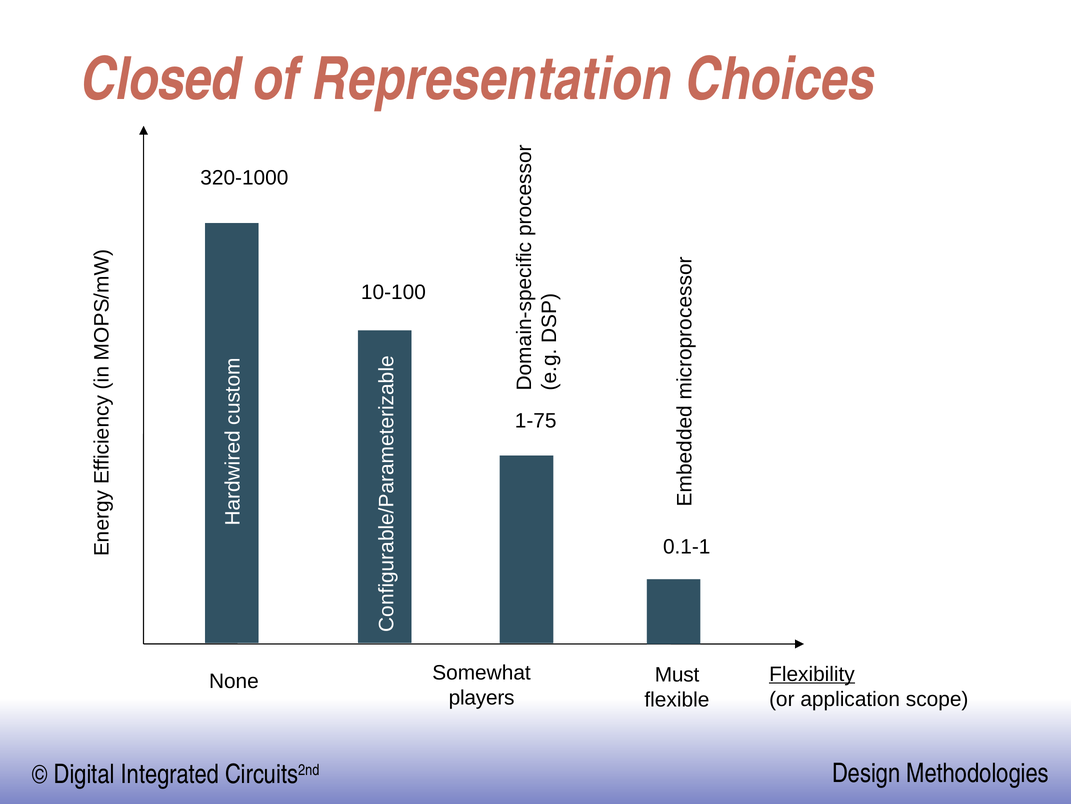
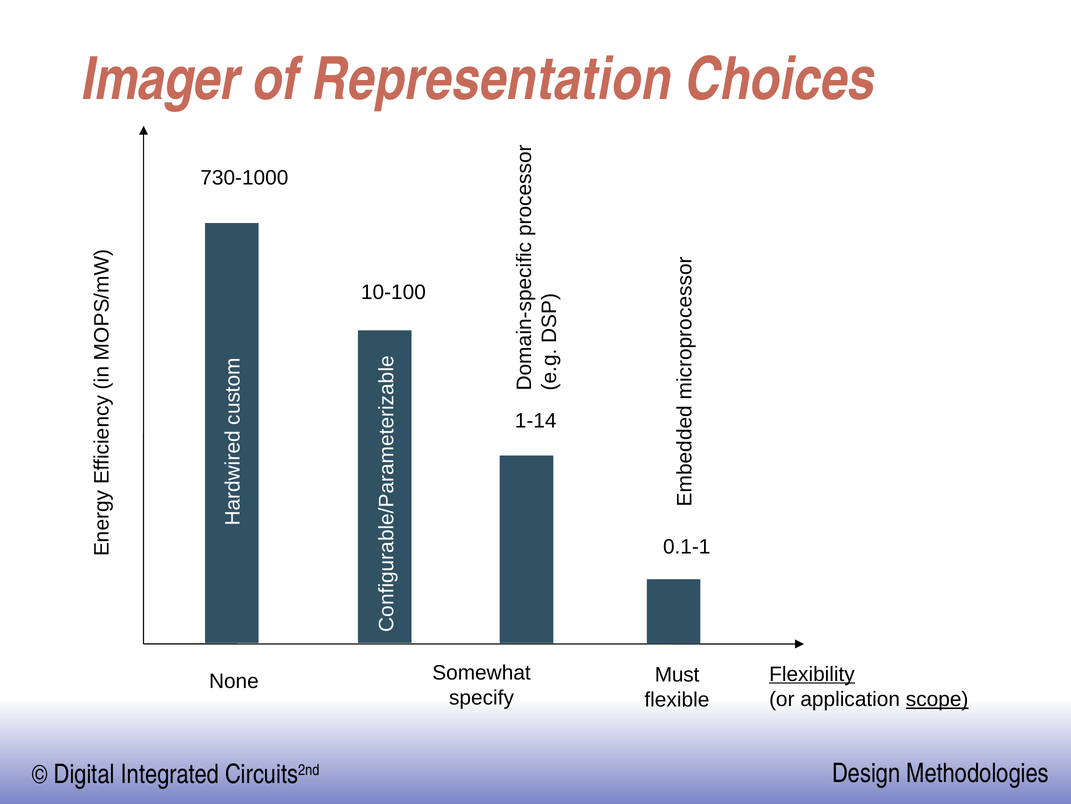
Closed: Closed -> Imager (161, 79)
320-1000: 320-1000 -> 730-1000 (244, 178)
1-75: 1-75 -> 1-14 (536, 420)
players: players -> specify (481, 697)
scope underline: none -> present (937, 699)
